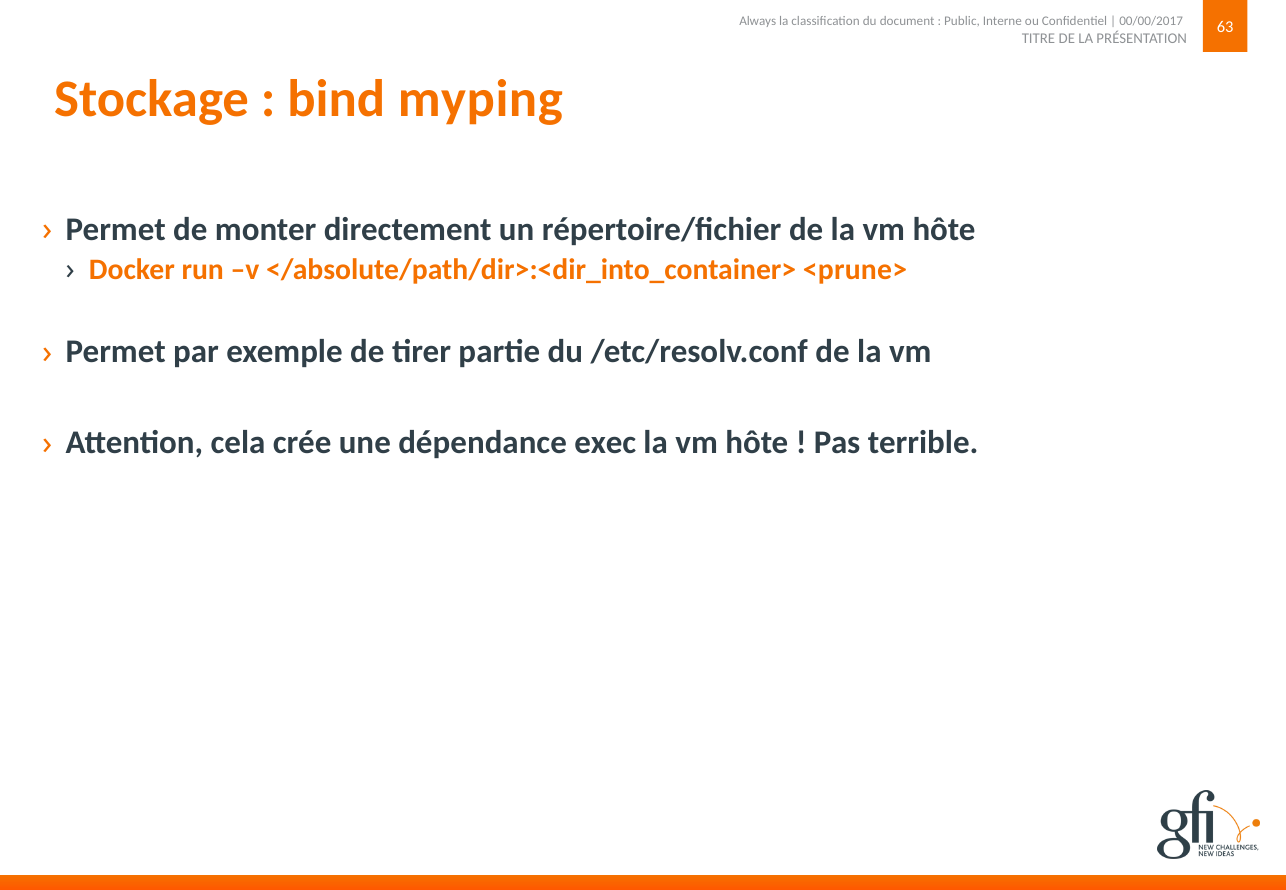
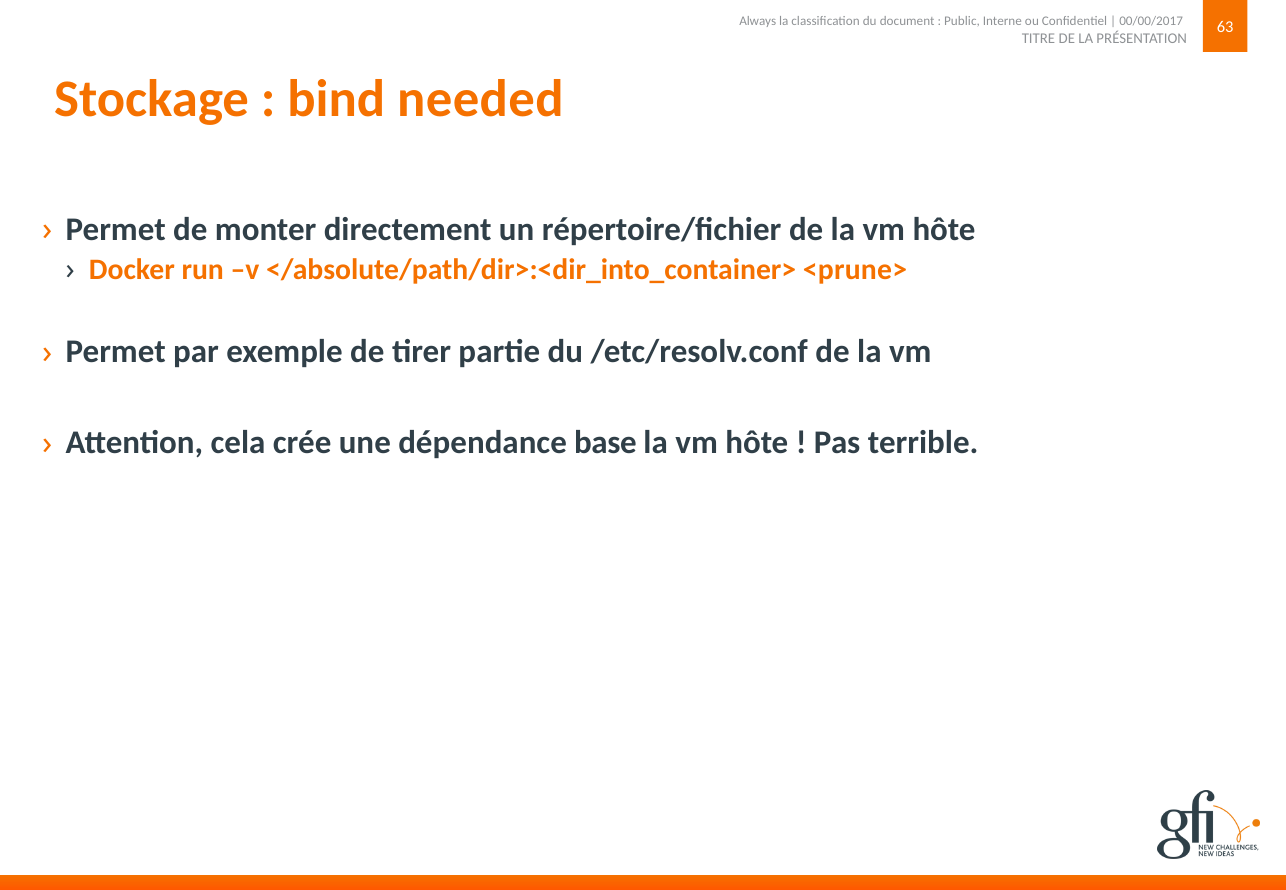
myping: myping -> needed (480, 99)
exec: exec -> base (605, 443)
